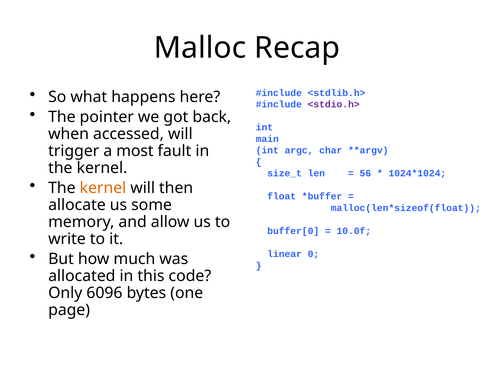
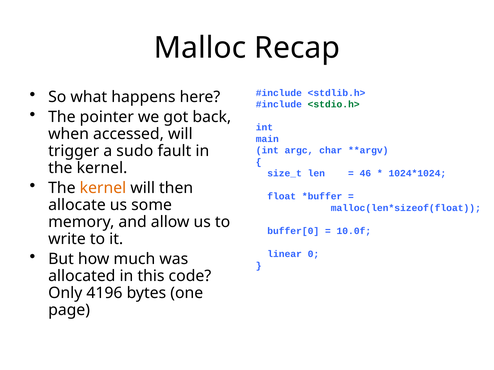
<stdio.h> colour: purple -> green (334, 104)
most: most -> sudo (135, 151)
56: 56 -> 46 (365, 174)
6096: 6096 -> 4196 (104, 293)
